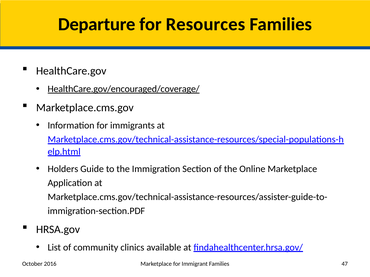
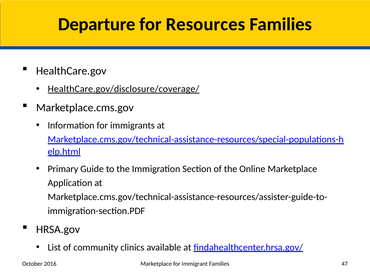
HealthCare.gov/encouraged/coverage/: HealthCare.gov/encouraged/coverage/ -> HealthCare.gov/disclosure/coverage/ (123, 89)
Holders: Holders -> Primary (63, 169)
